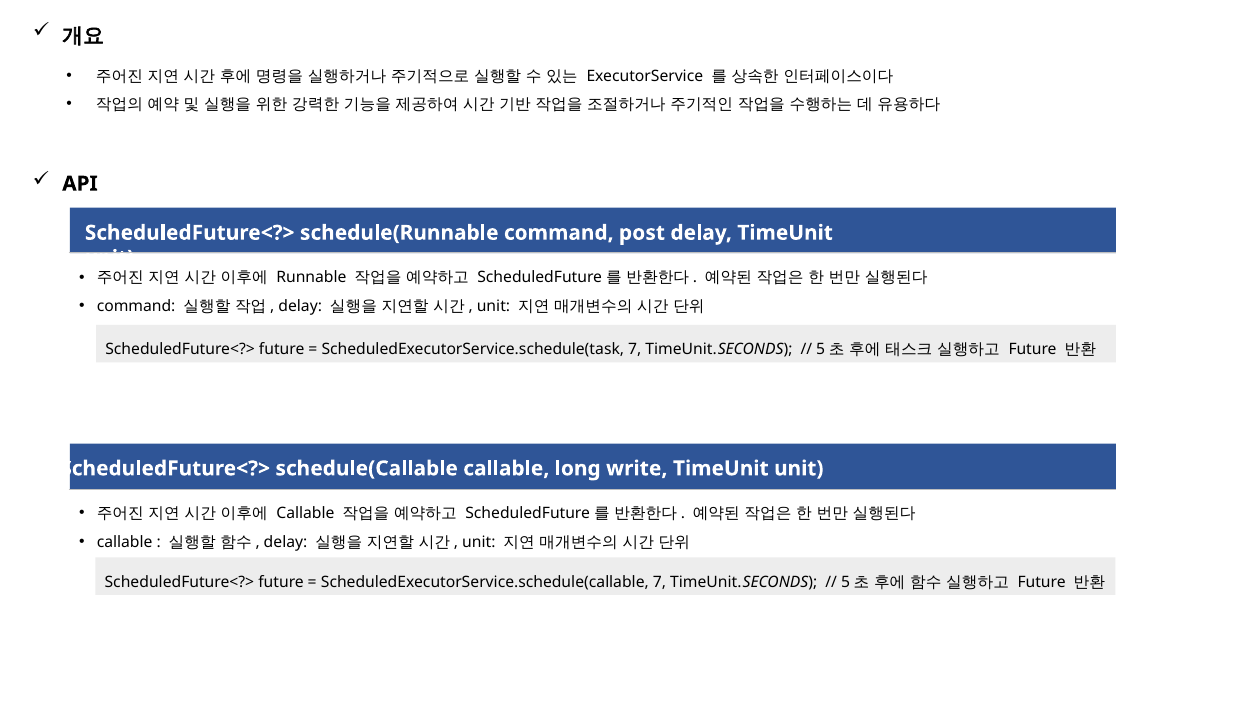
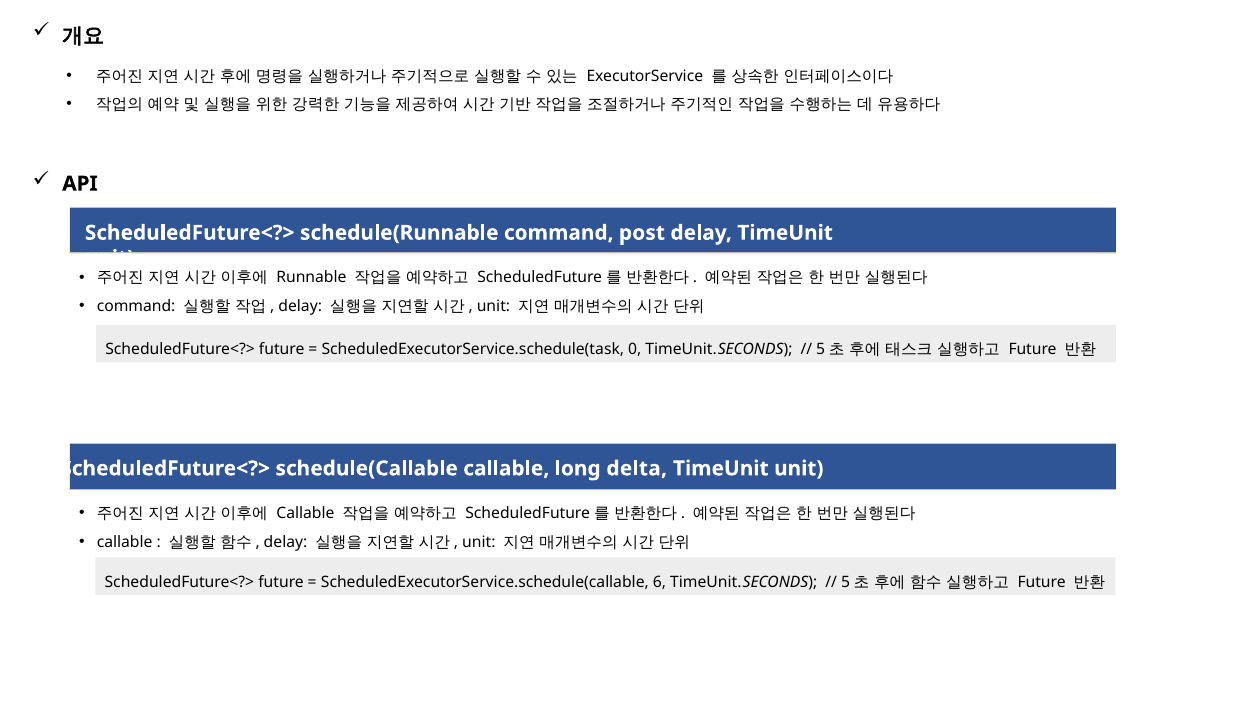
ScheduledExecutorService.schedule(task 7: 7 -> 0 (635, 349)
write: write -> delta (637, 469)
ScheduledExecutorService.schedule(callable 7: 7 -> 6 (659, 582)
